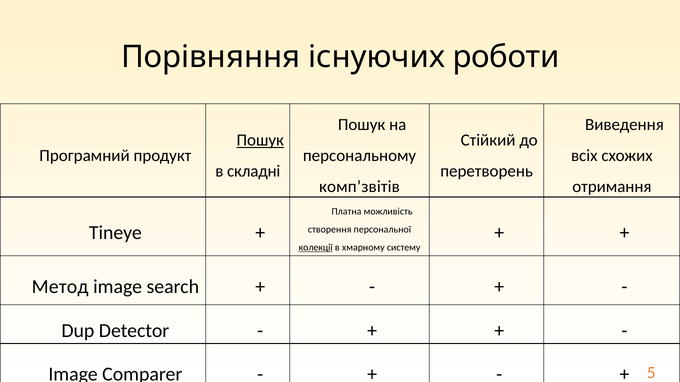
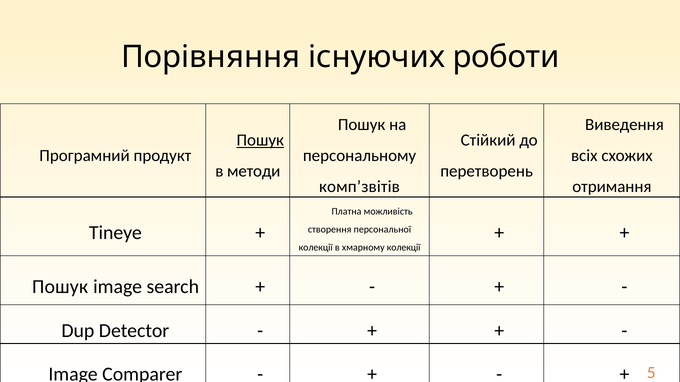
складні: складні -> методи (254, 171)
колекції underline: present -> none (316, 248)
хмарному систему: систему -> колекції (404, 248)
Метод: Метод -> Пошук (60, 287)
